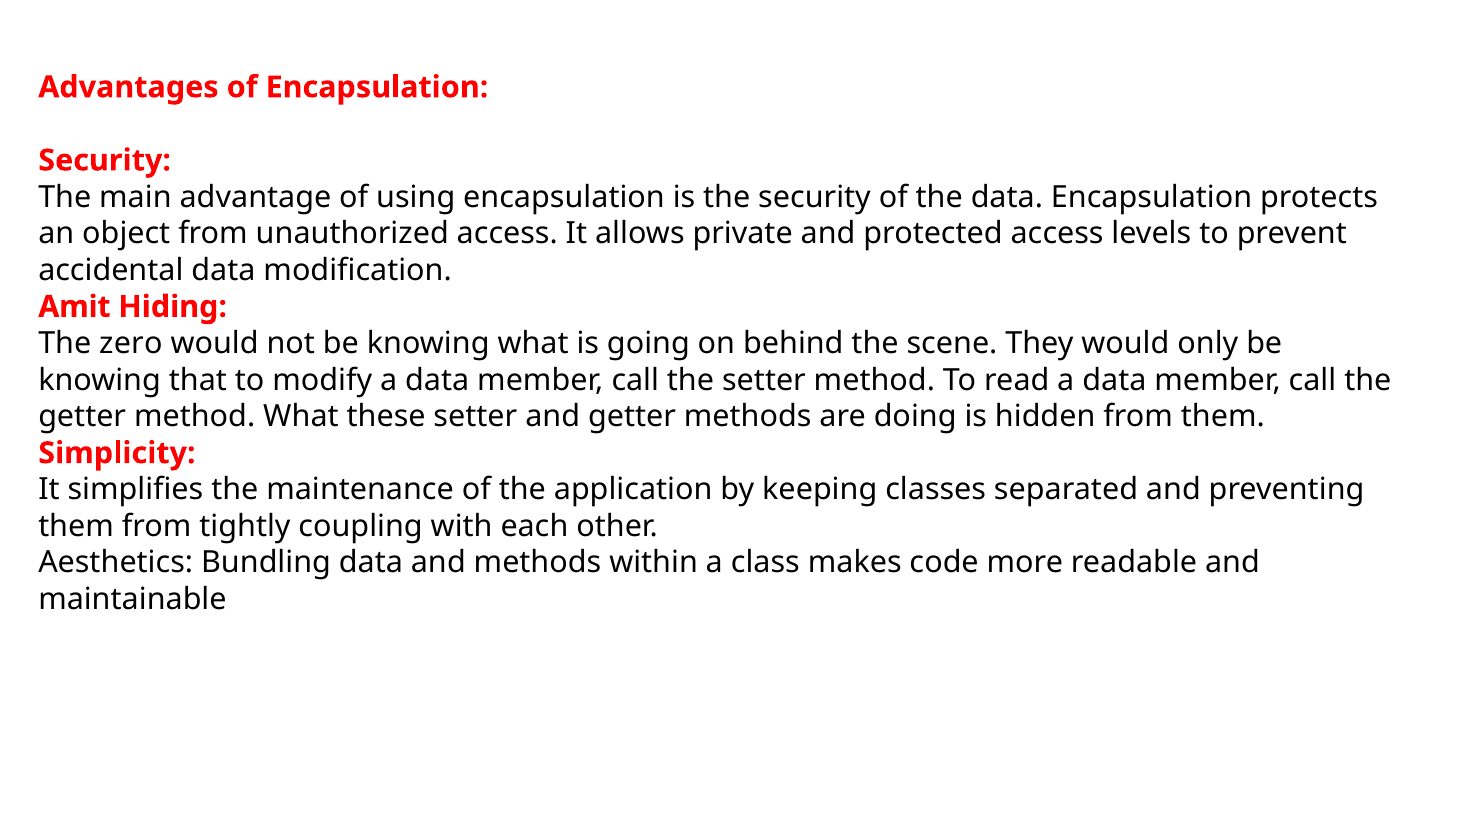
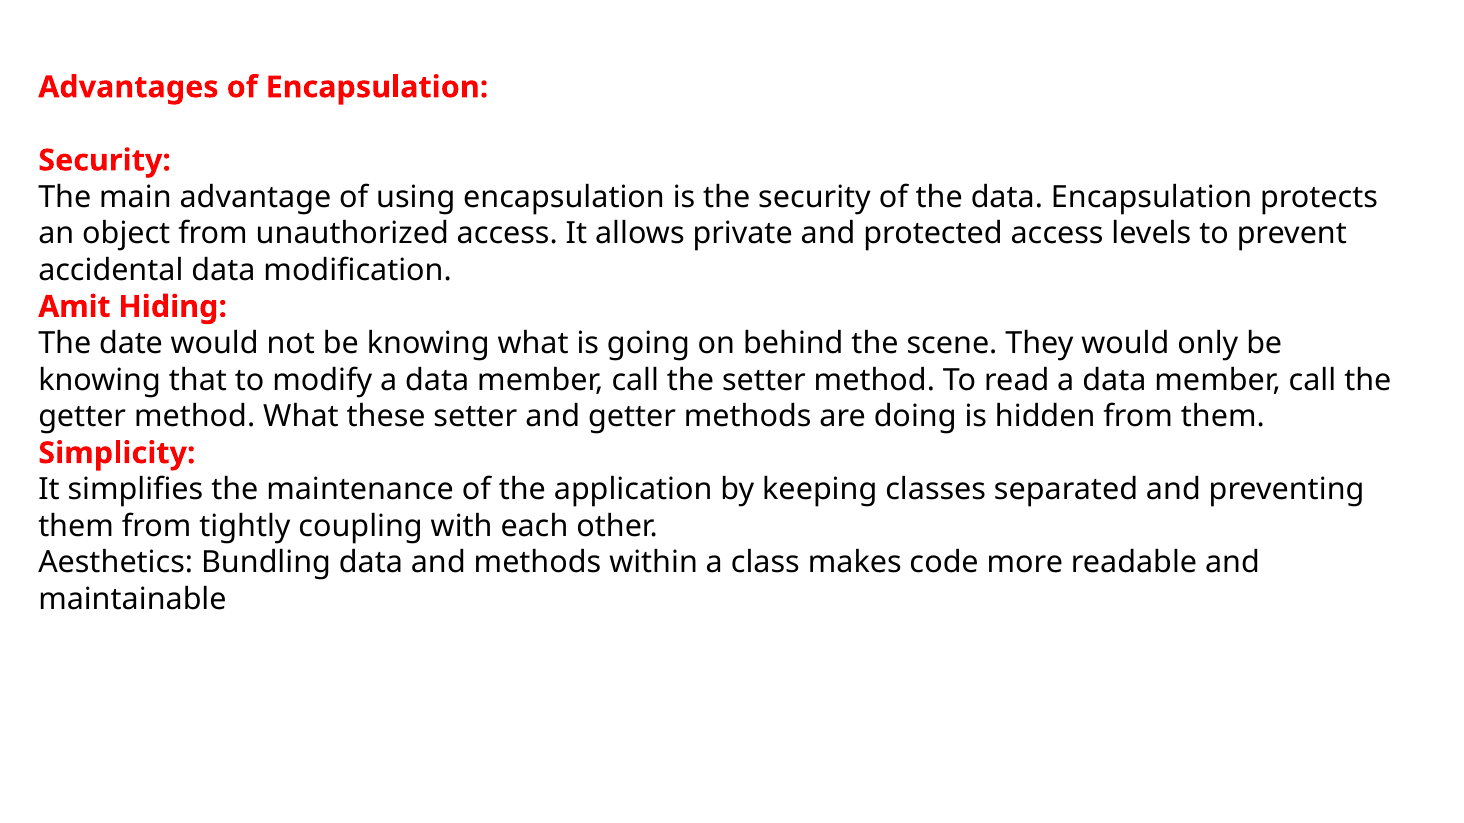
zero: zero -> date (131, 344)
